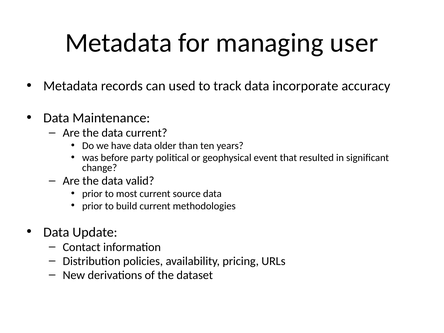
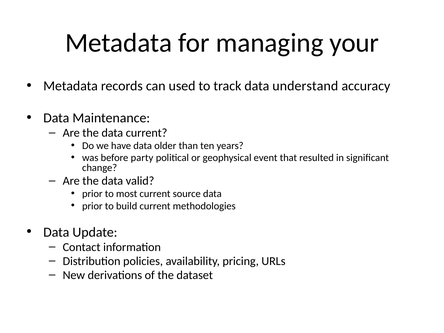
user: user -> your (354, 43)
incorporate: incorporate -> understand (305, 86)
